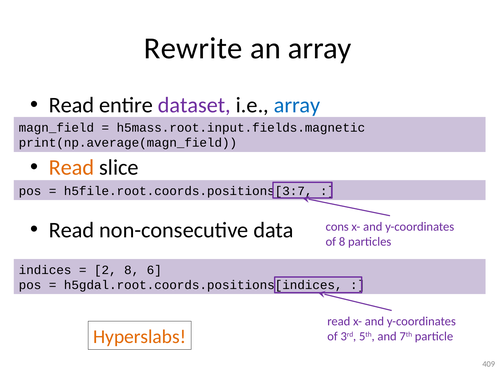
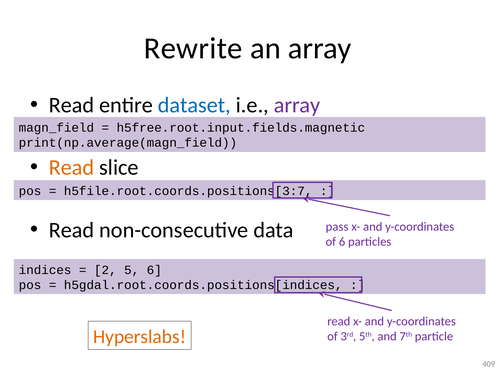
dataset colour: purple -> blue (194, 105)
array colour: blue -> purple (297, 105)
h5mass.root.input.fields.magnetic: h5mass.root.input.fields.magnetic -> h5free.root.input.fields.magnetic (241, 128)
cons: cons -> pass (337, 227)
of 8: 8 -> 6 (342, 242)
2 8: 8 -> 5 (132, 270)
